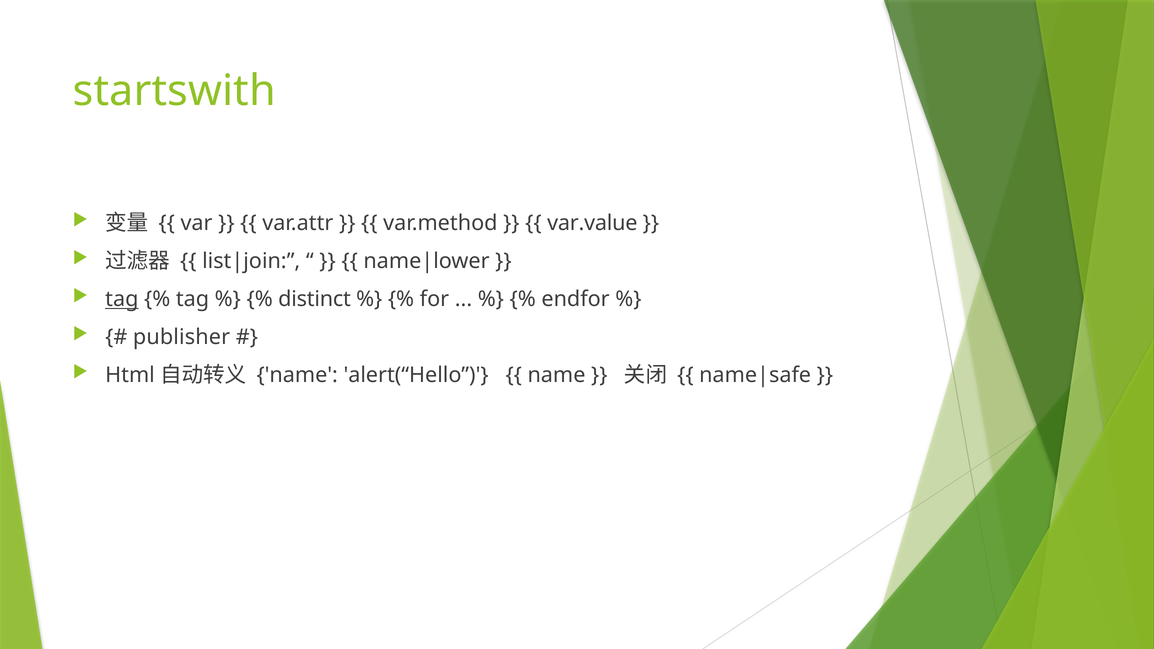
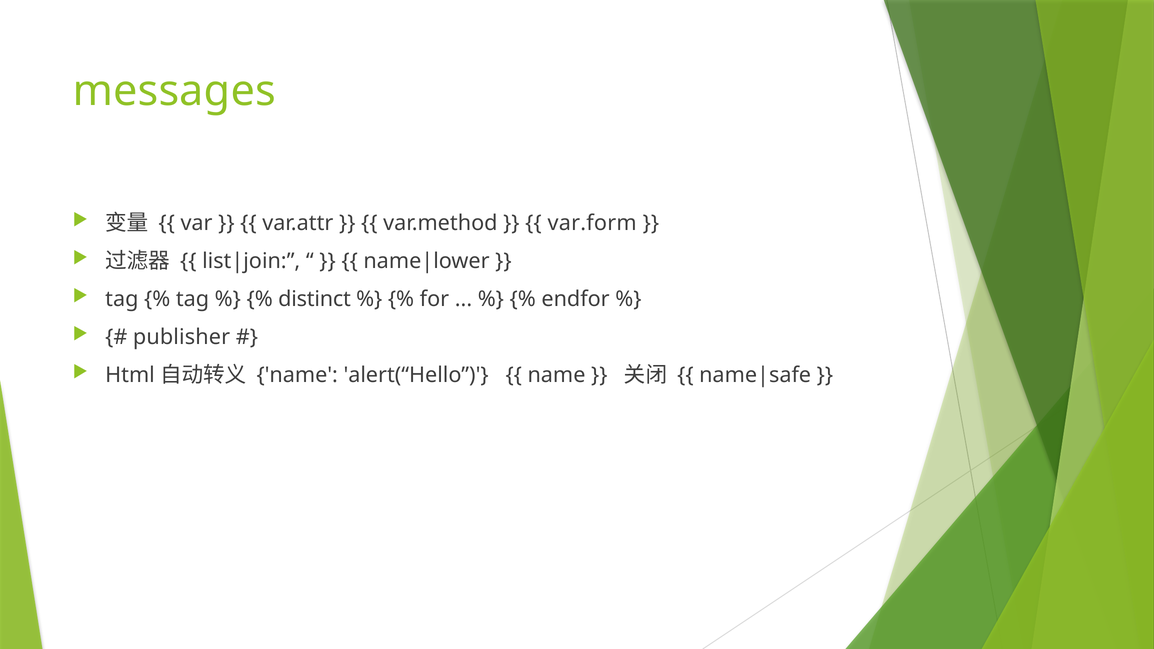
startswith: startswith -> messages (174, 91)
var.value: var.value -> var.form (592, 223)
tag underline: present -> none (122, 299)
